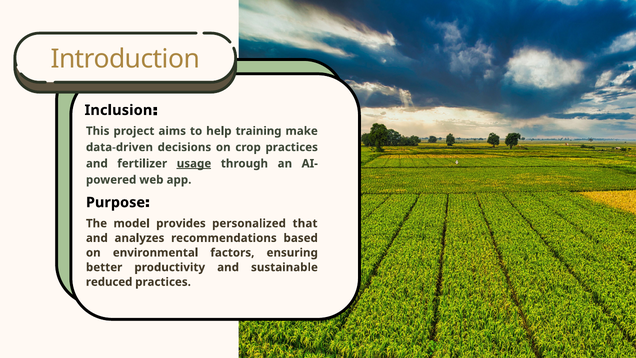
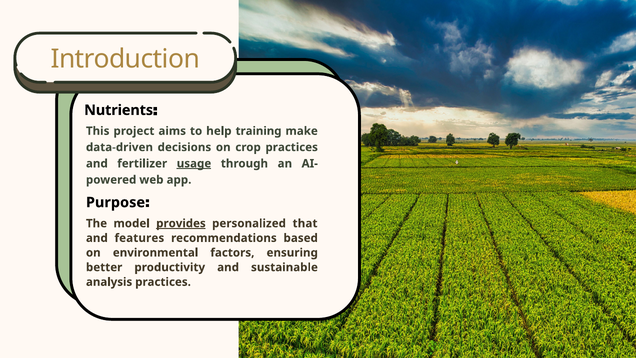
Inclusion: Inclusion -> Nutrients (119, 110)
provides underline: none -> present (181, 223)
analyzes: analyzes -> features (139, 238)
reduced: reduced -> analysis (109, 282)
